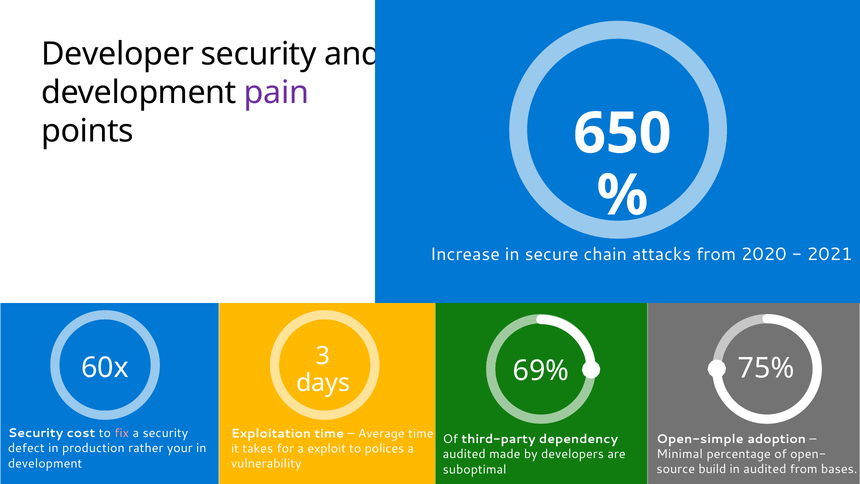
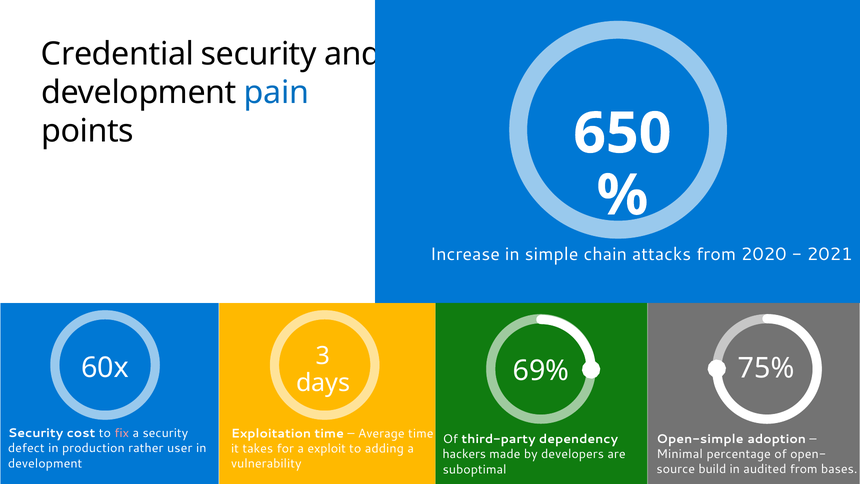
Developer: Developer -> Credential (118, 54)
pain colour: purple -> blue (276, 93)
secure: secure -> simple (552, 254)
your: your -> user (180, 448)
polices: polices -> adding (384, 448)
audited: audited -> hackers (464, 454)
